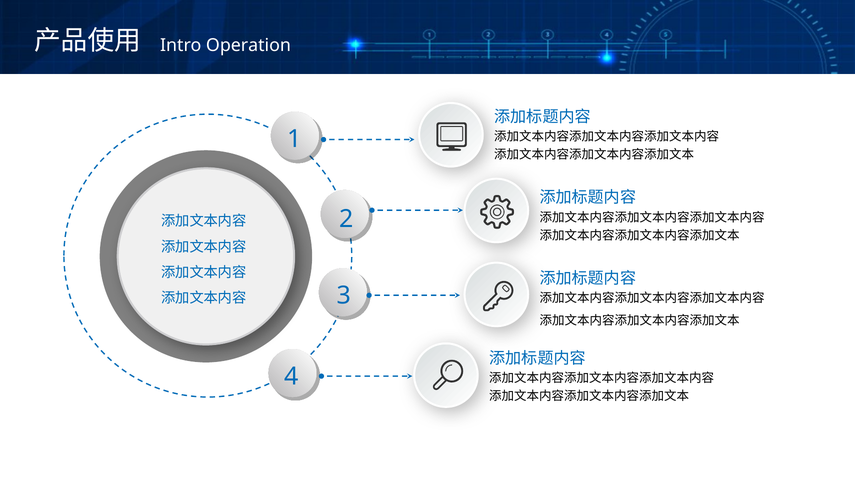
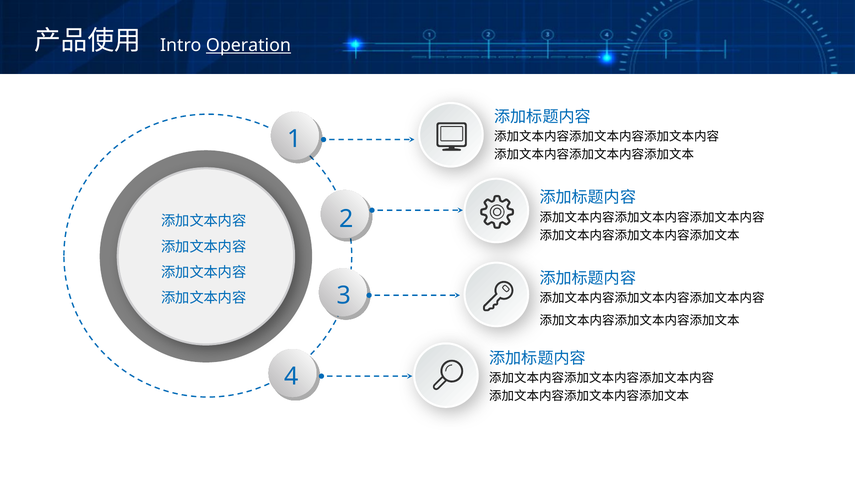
Operation underline: none -> present (248, 45)
